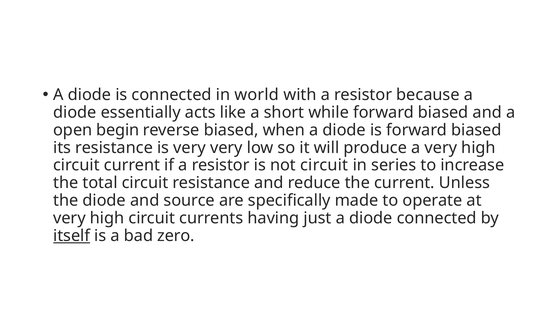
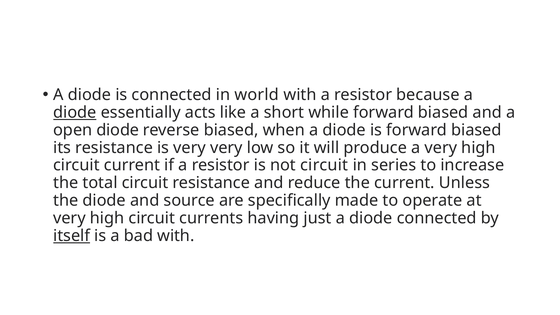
diode underline: none -> present (75, 112)
open begin: begin -> diode (118, 130)
bad zero: zero -> with (176, 236)
